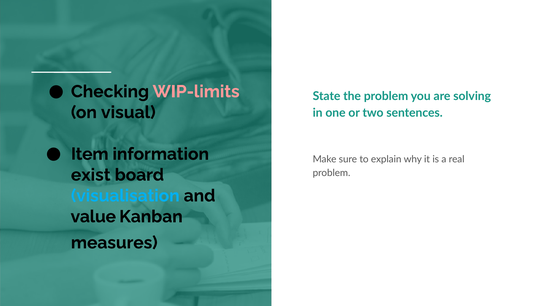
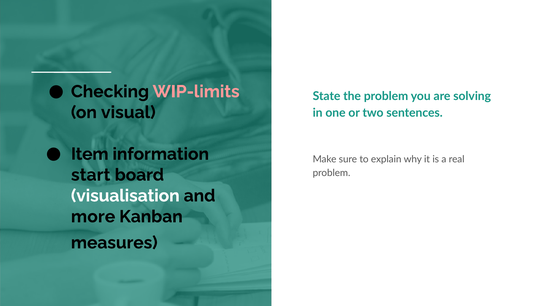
exist: exist -> start (91, 175)
visualisation colour: light blue -> white (125, 195)
value: value -> more (93, 216)
